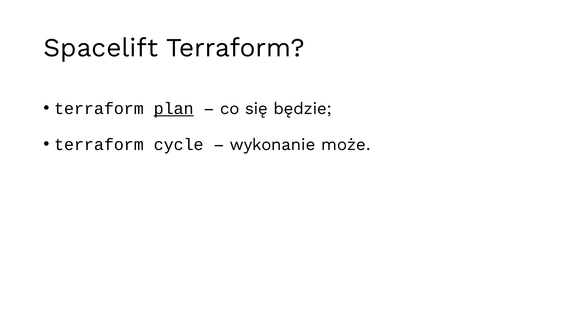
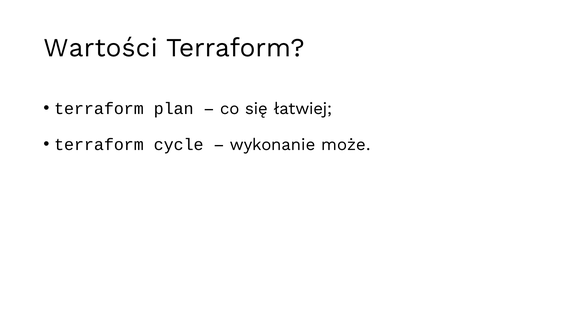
Spacelift: Spacelift -> Wartości (101, 48)
plan underline: present -> none (174, 109)
będzie: będzie -> łatwiej (303, 109)
